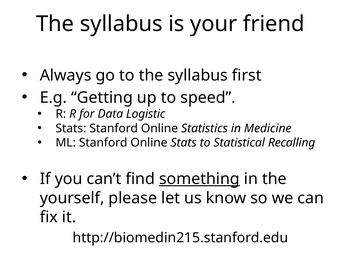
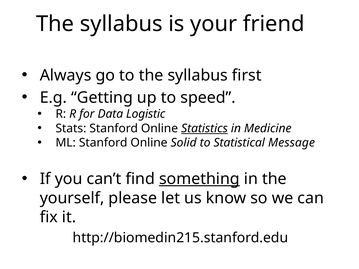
Statistics underline: none -> present (204, 128)
Online Stats: Stats -> Solid (184, 143)
Recalling: Recalling -> Message (292, 143)
